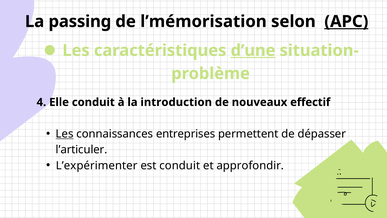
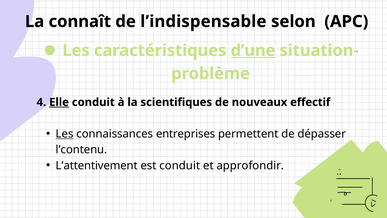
passing: passing -> connaît (80, 21)
l’mémorisation: l’mémorisation -> l’indispensable (203, 21)
APC underline: present -> none (346, 21)
Elle underline: none -> present (59, 102)
introduction: introduction -> scientifiques (176, 102)
l’articuler: l’articuler -> l’contenu (81, 149)
L’expérimenter: L’expérimenter -> L’attentivement (97, 165)
